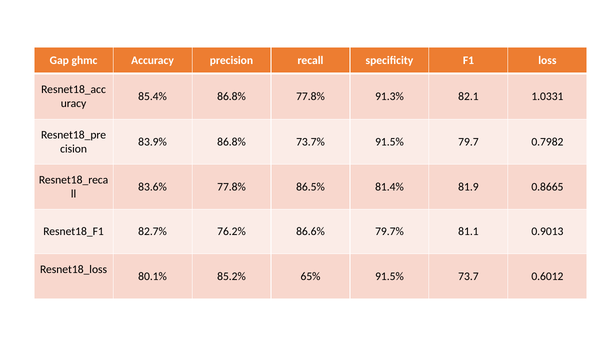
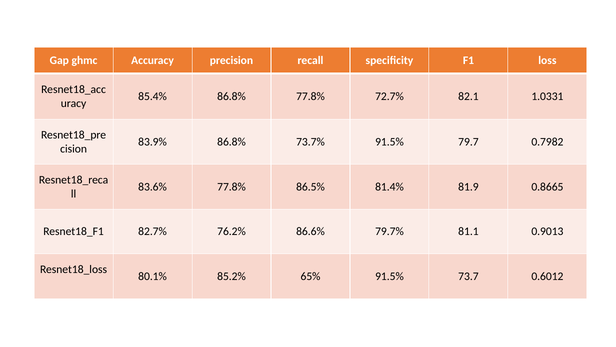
91.3%: 91.3% -> 72.7% (389, 96)
